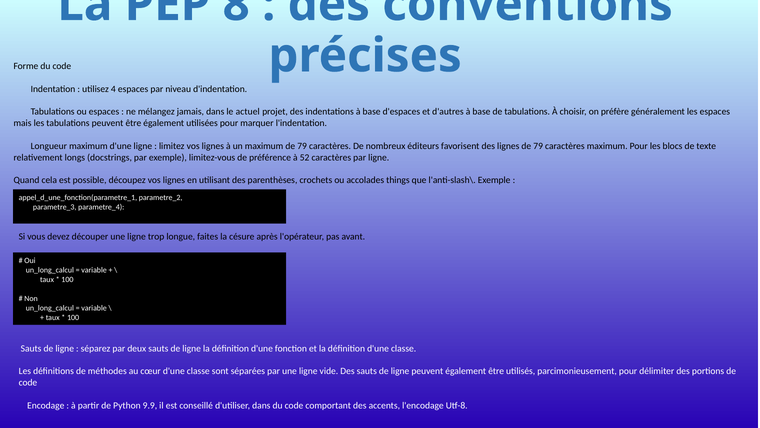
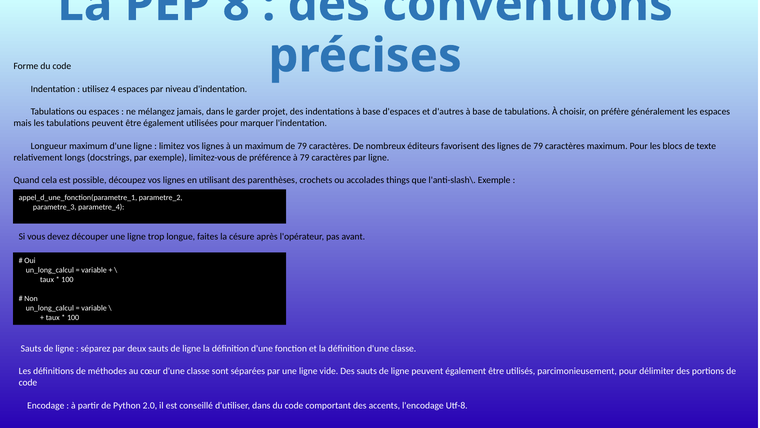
actuel: actuel -> garder (248, 112)
à 52: 52 -> 79 (305, 157)
9.9: 9.9 -> 2.0 (150, 405)
